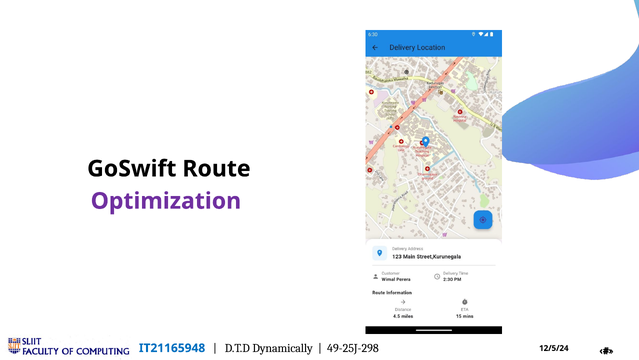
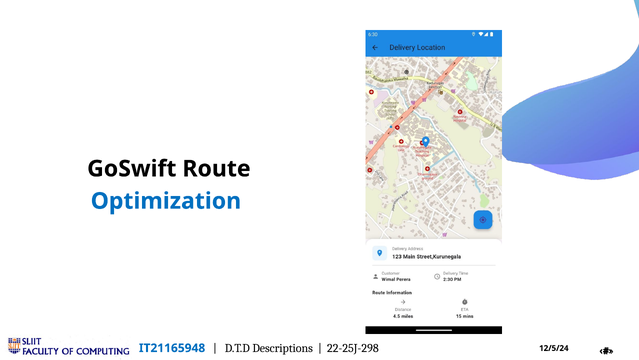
Optimization colour: purple -> blue (166, 201)
Dynamically: Dynamically -> Descriptions (283, 348)
49-25J-298: 49-25J-298 -> 22-25J-298 (353, 348)
